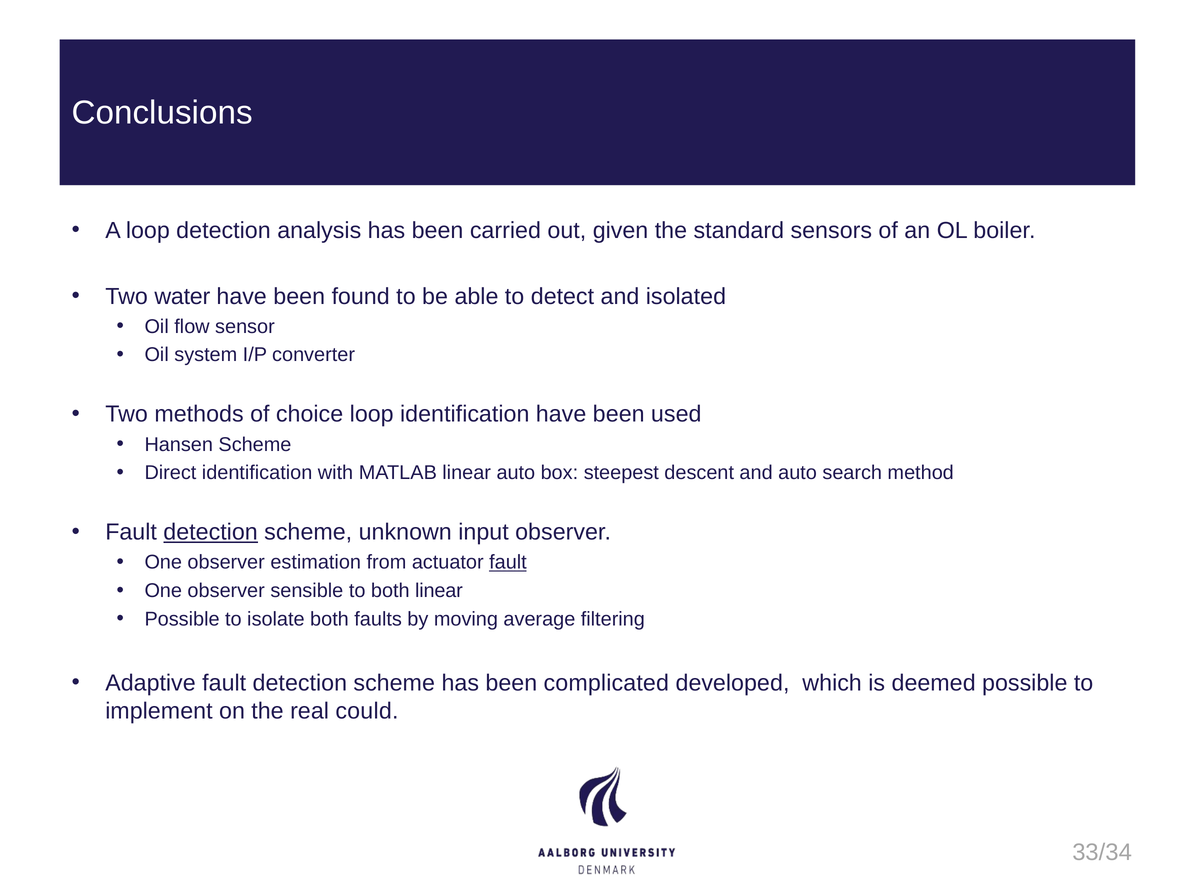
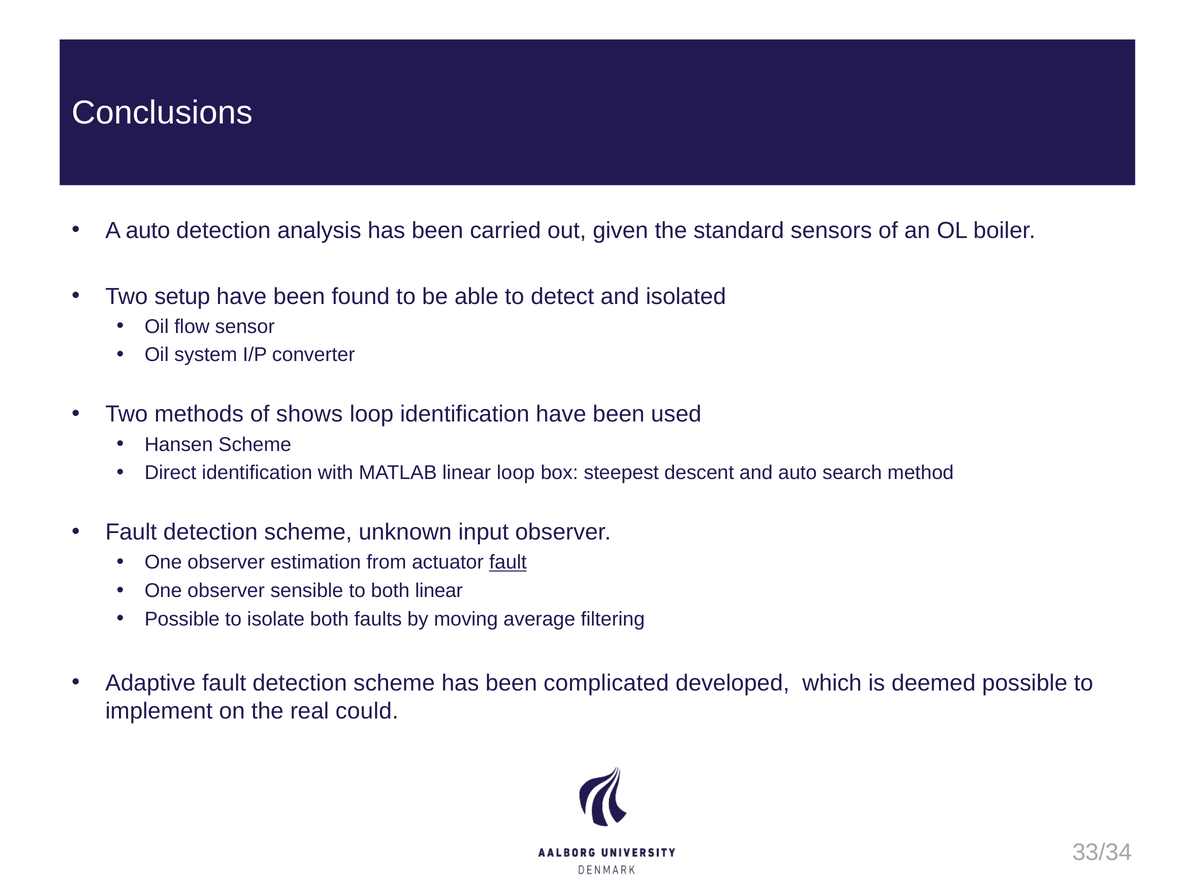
A loop: loop -> auto (148, 231)
water: water -> setup (182, 296)
choice: choice -> shows (309, 414)
linear auto: auto -> loop (516, 473)
detection underline: present -> none (211, 532)
